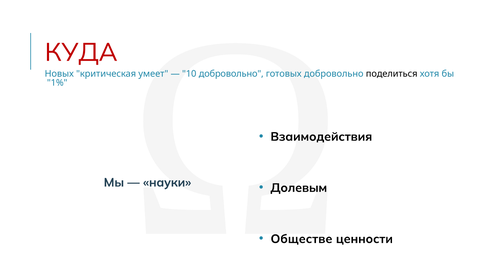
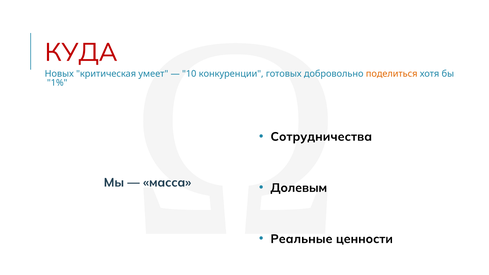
10 добровольно: добровольно -> конкуренции (231, 74)
поделиться colour: black -> orange (392, 74)
Взаимодействия: Взаимодействия -> Сотрудничества (321, 137)
науки: науки -> масса (167, 183)
Обществе: Обществе -> Реальные (301, 239)
